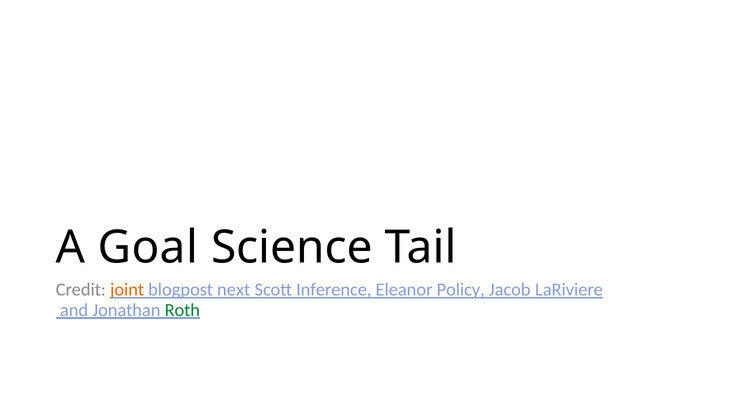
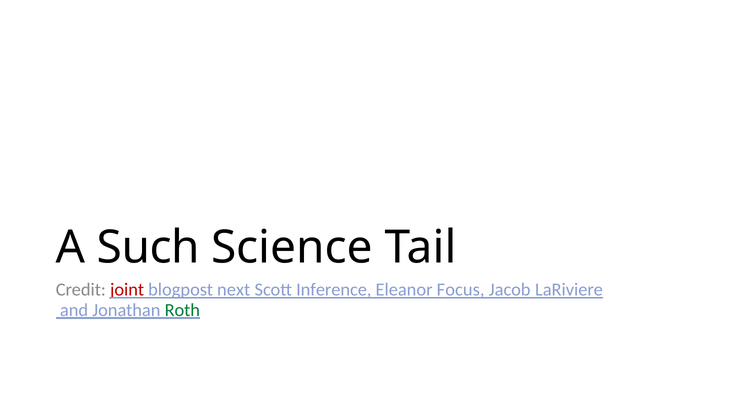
Goal: Goal -> Such (148, 248)
joint colour: orange -> red (127, 290)
Policy: Policy -> Focus (461, 290)
